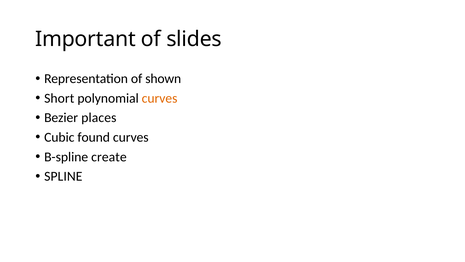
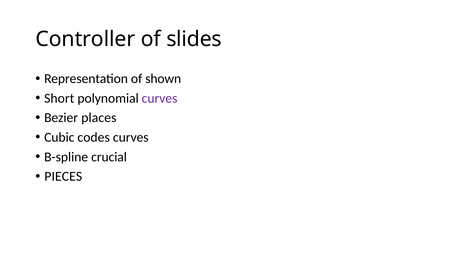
Important: Important -> Controller (85, 39)
curves colour: orange -> purple (160, 98)
found: found -> codes (94, 137)
create: create -> crucial (109, 157)
SPLINE: SPLINE -> PIECES (63, 176)
